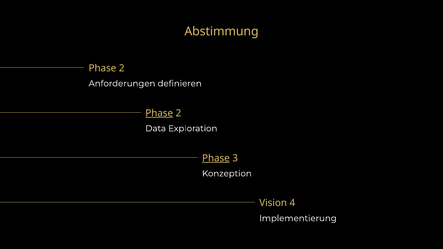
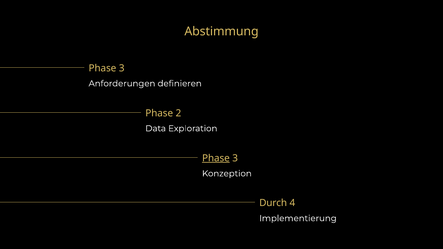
2: 2 -> 3 (122, 68)
Phase underline: present -> none (159, 113)
Vision: Vision -> Durch (273, 203)
